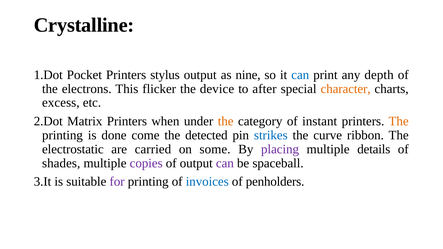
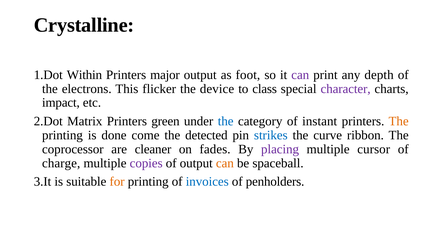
Pocket: Pocket -> Within (84, 75)
stylus: stylus -> major (165, 75)
nine: nine -> foot (248, 75)
can colour: blue -> purple (300, 75)
after: after -> class (265, 89)
character colour: orange -> purple (346, 89)
excess: excess -> impact (61, 103)
when: when -> green (165, 121)
the colour: orange -> blue (226, 121)
electrostatic: electrostatic -> coprocessor (73, 149)
carried: carried -> cleaner (153, 149)
some: some -> fades (215, 149)
details: details -> cursor (374, 149)
shades: shades -> charge (61, 163)
can colour: purple -> orange (225, 163)
for colour: purple -> orange (117, 182)
